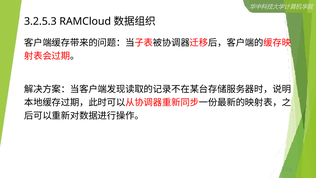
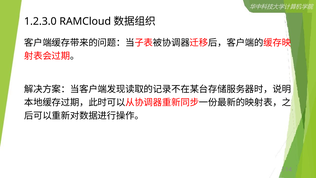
3.2.5.3: 3.2.5.3 -> 1.2.3.0 (40, 21)
